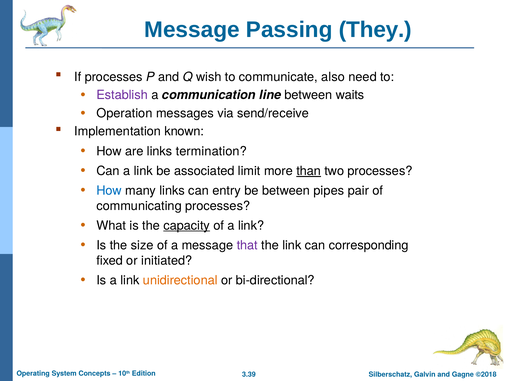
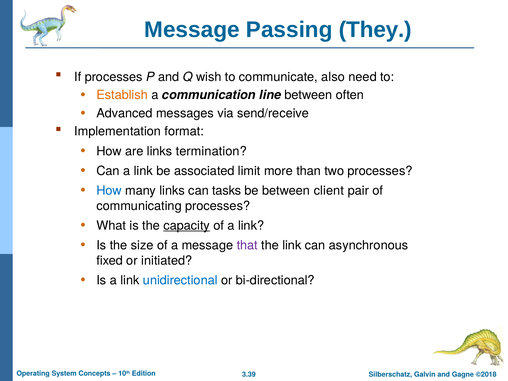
Establish colour: purple -> orange (122, 95)
waits: waits -> often (350, 95)
Operation: Operation -> Advanced (125, 113)
known: known -> format (184, 131)
than underline: present -> none (309, 171)
entry: entry -> tasks (227, 191)
pipes: pipes -> client (329, 191)
corresponding: corresponding -> asynchronous (369, 245)
unidirectional colour: orange -> blue (180, 280)
